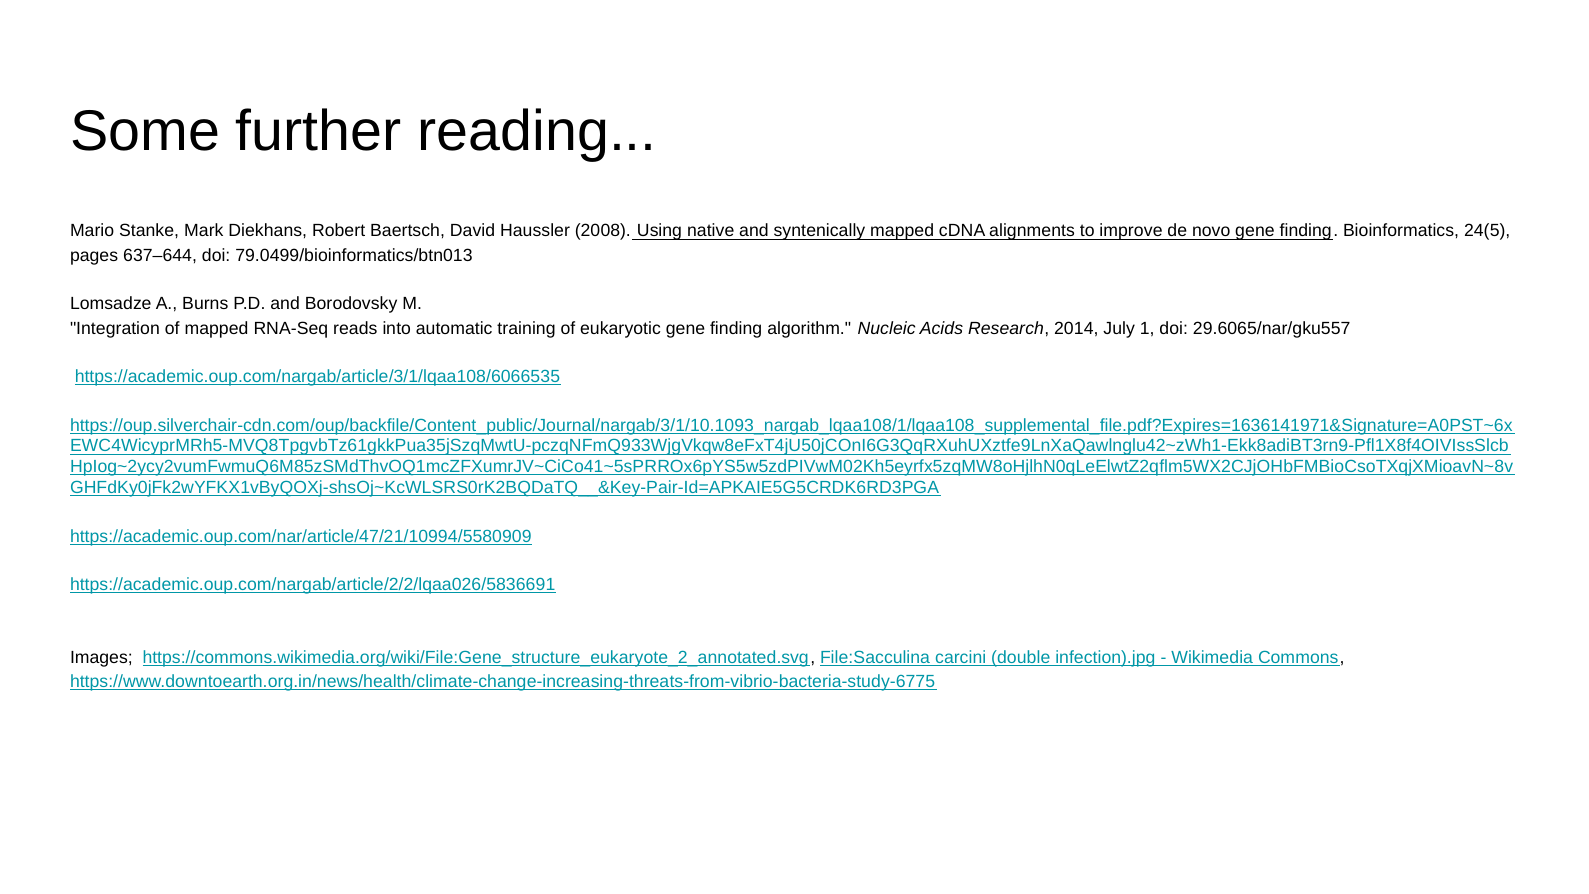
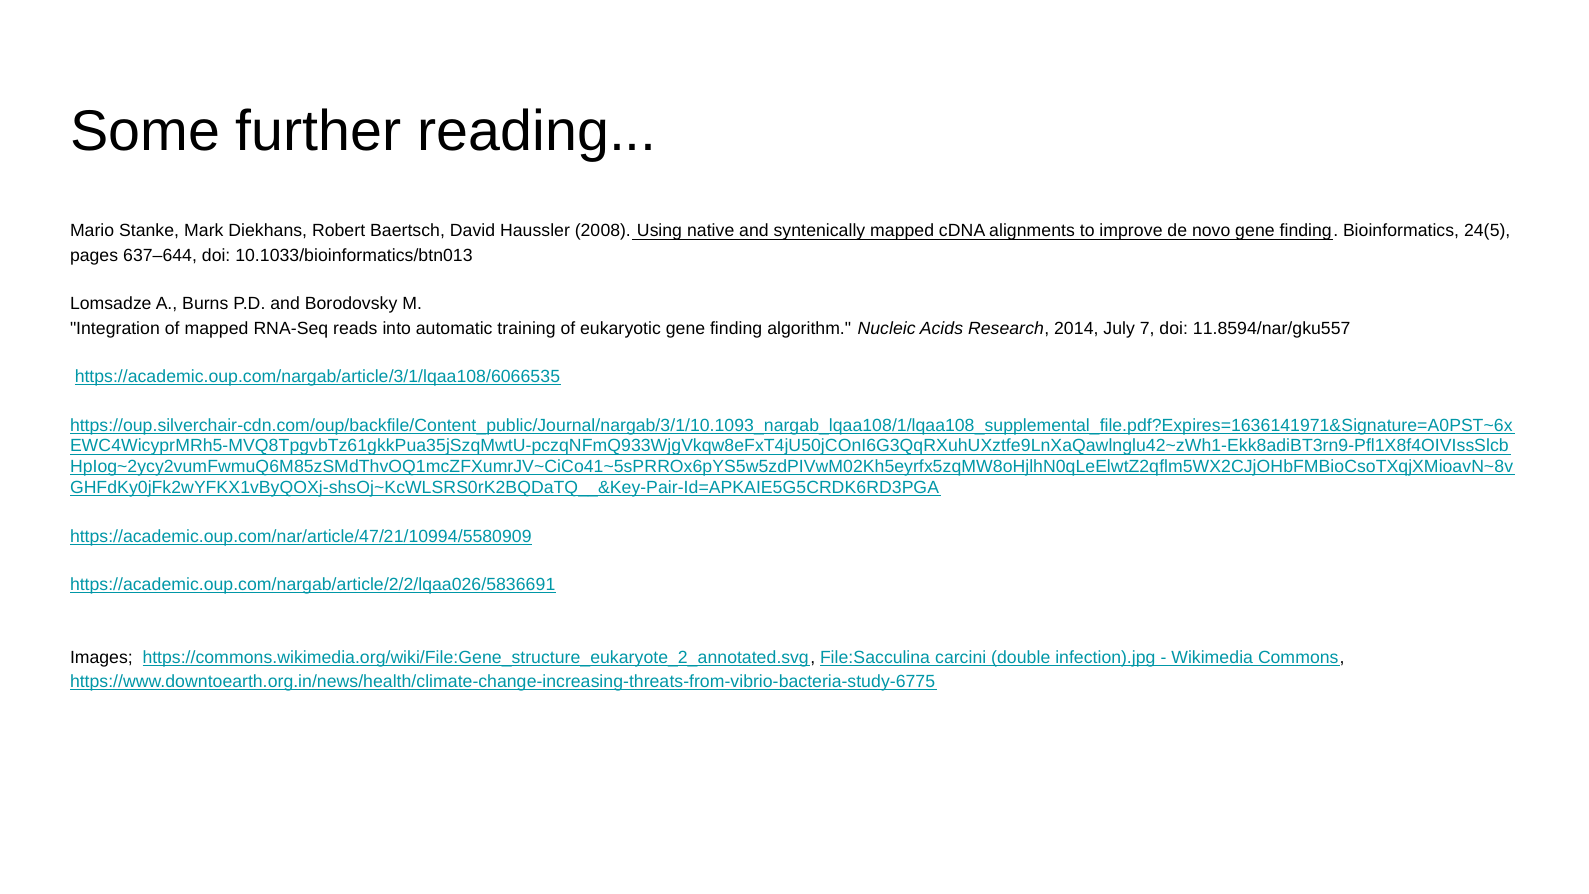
79.0499/bioinformatics/btn013: 79.0499/bioinformatics/btn013 -> 10.1033/bioinformatics/btn013 (354, 255)
1: 1 -> 7 (1147, 328)
29.6065/nar/gku557: 29.6065/nar/gku557 -> 11.8594/nar/gku557 (1272, 328)
